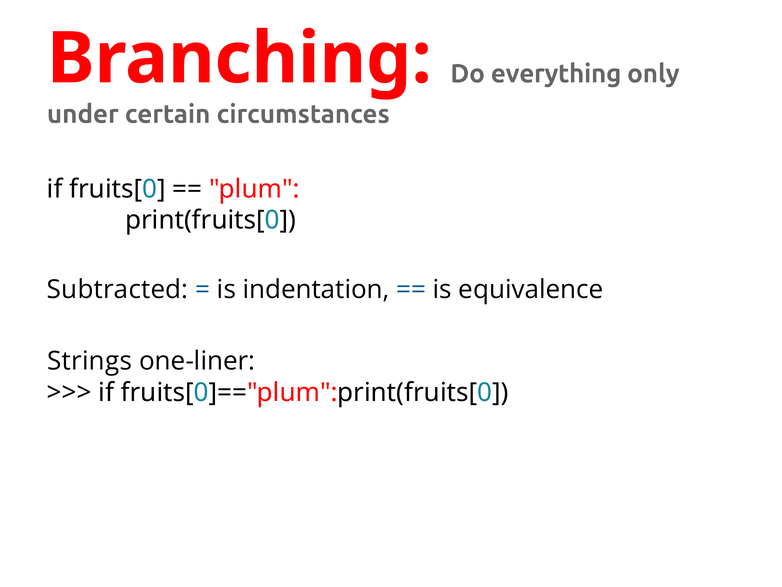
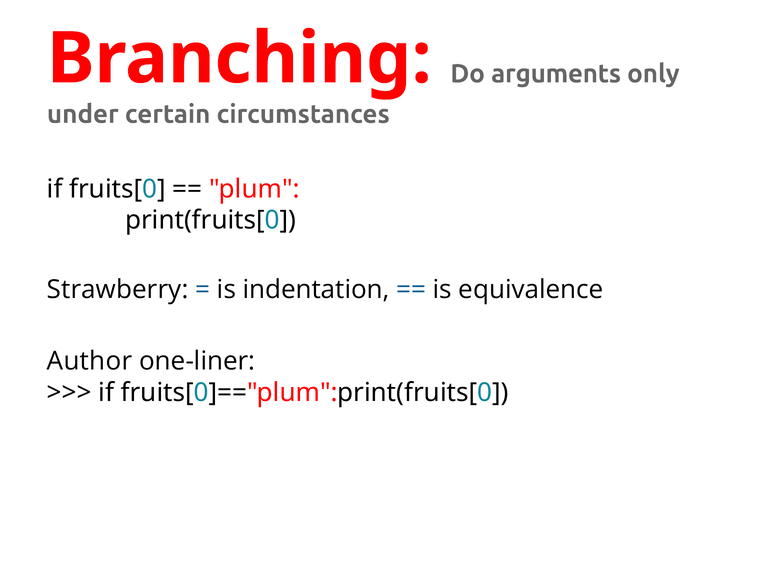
everything: everything -> arguments (556, 74)
Subtracted: Subtracted -> Strawberry (118, 289)
Strings: Strings -> Author (90, 361)
